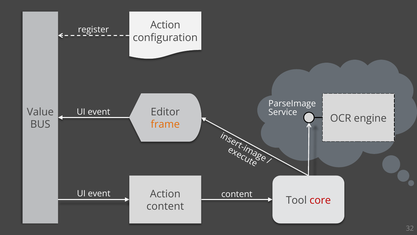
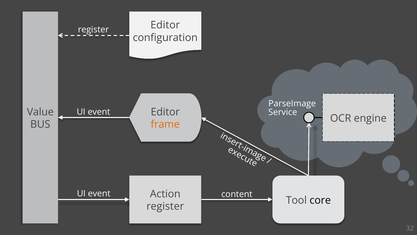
Action: Action -> Editor (165, 25)
core colour: red -> black (320, 200)
content: content -> register (165, 206)
